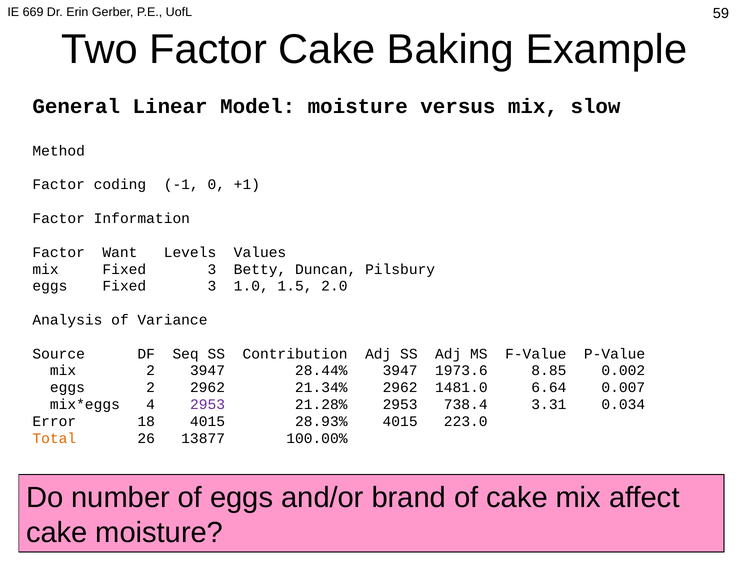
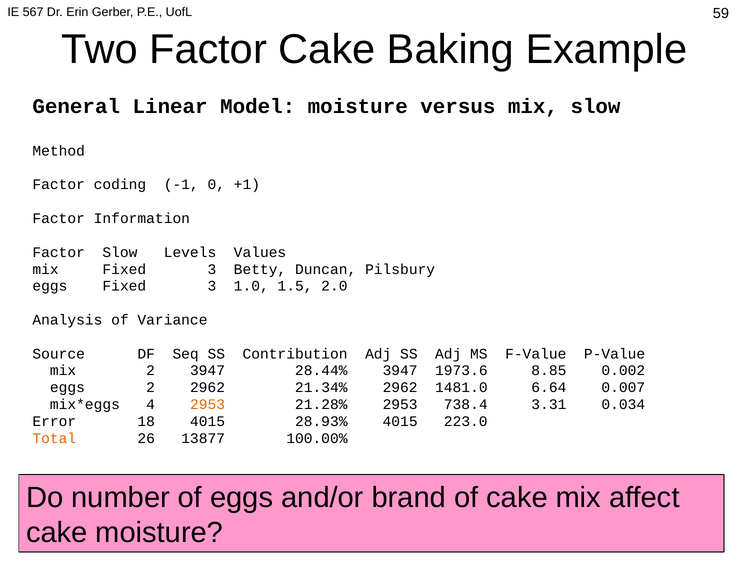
669: 669 -> 567 (33, 12)
Factor Want: Want -> Slow (120, 252)
2953 colour: purple -> orange (208, 404)
